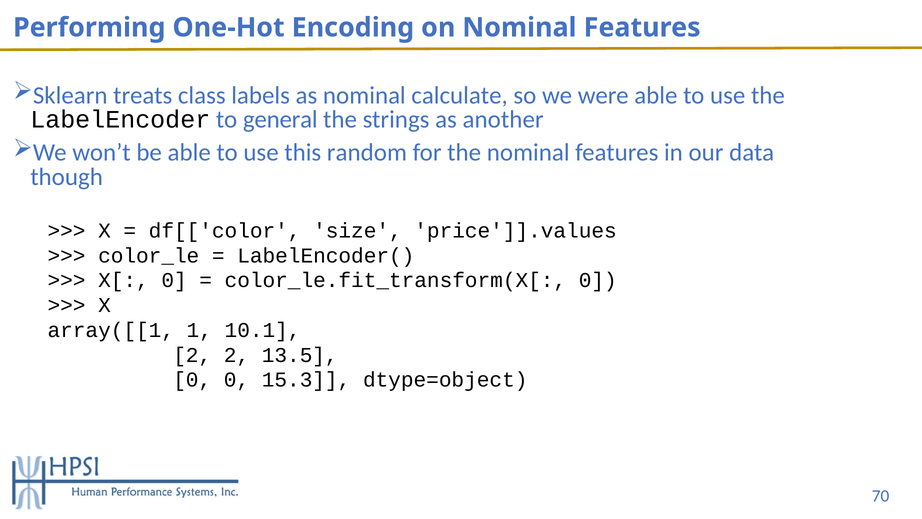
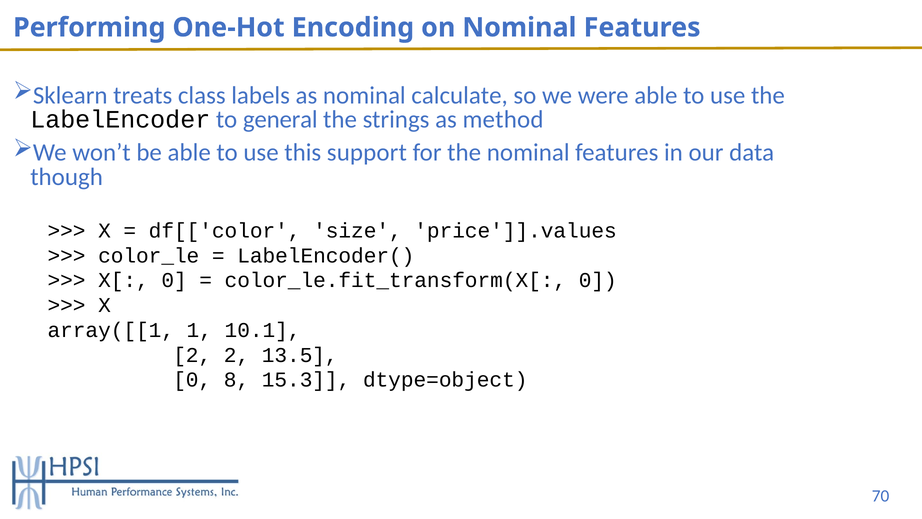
another: another -> method (503, 120)
random: random -> support (367, 152)
0 0: 0 -> 8 (237, 380)
